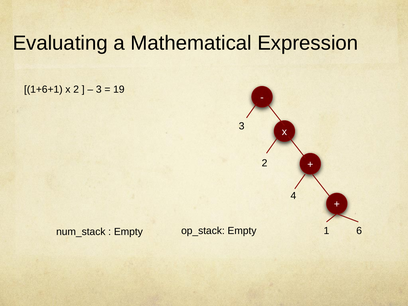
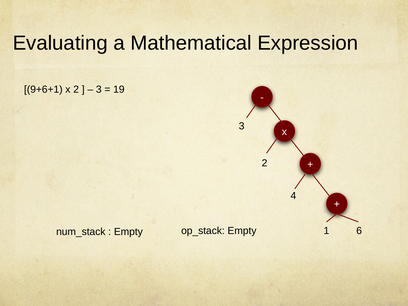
1+6+1: 1+6+1 -> 9+6+1 (43, 90)
